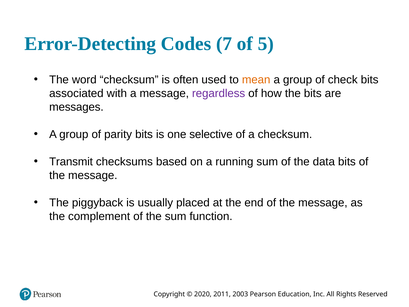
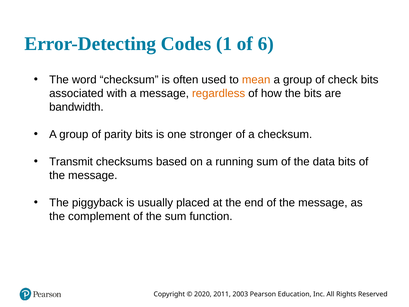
7: 7 -> 1 (224, 44)
5: 5 -> 6 (266, 44)
regardless colour: purple -> orange (219, 93)
messages: messages -> bandwidth (76, 107)
selective: selective -> stronger (211, 134)
